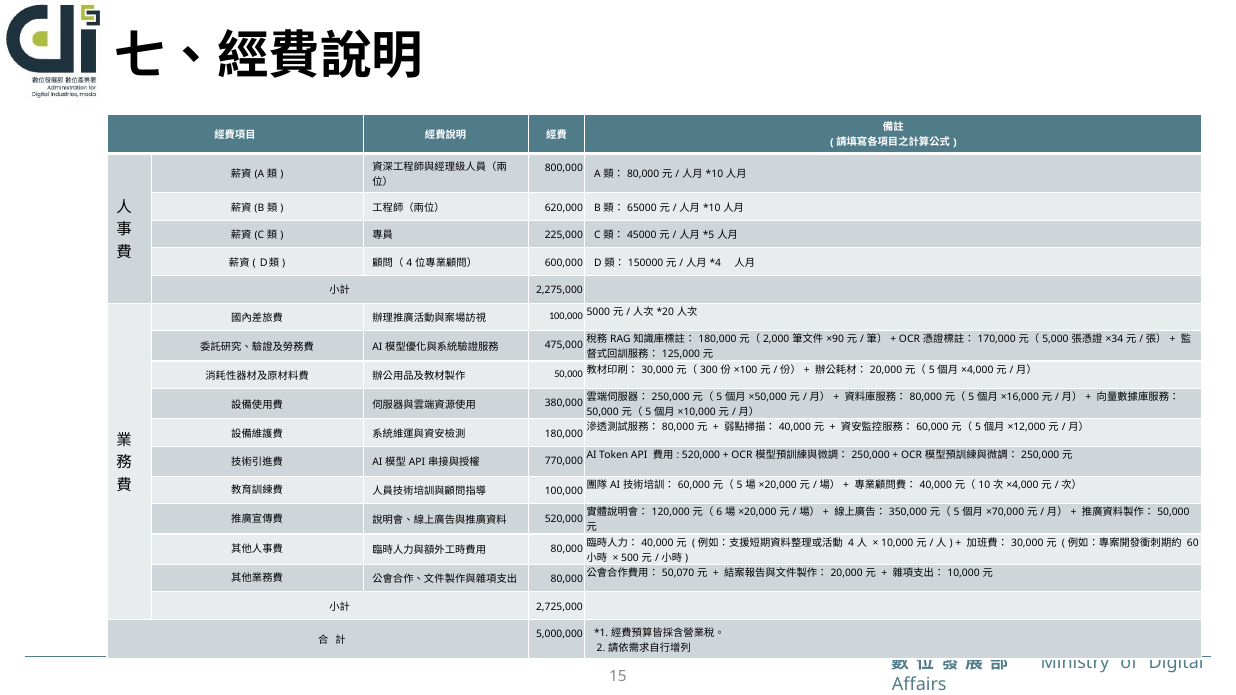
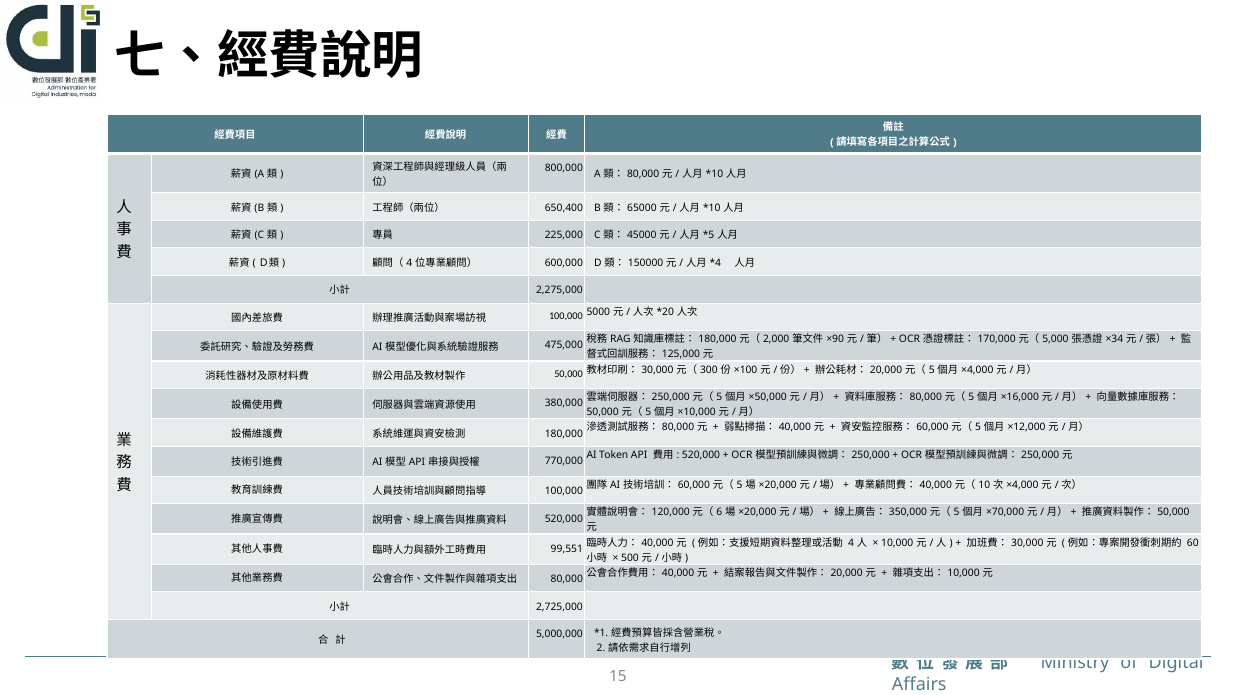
620,000: 620,000 -> 650,400 (564, 208)
80,000: 80,000 -> 99,551 (567, 549)
50,070: 50,070 -> 40,000 (678, 573)
